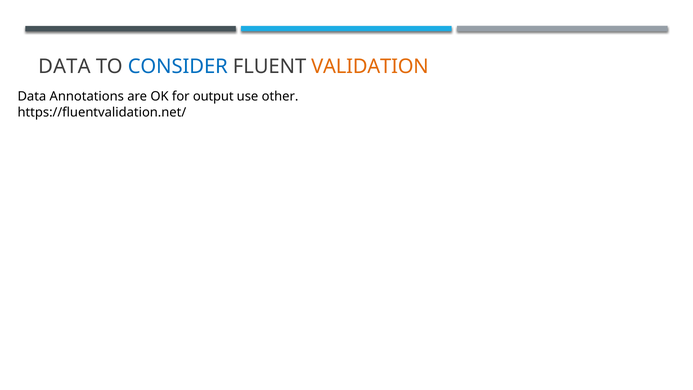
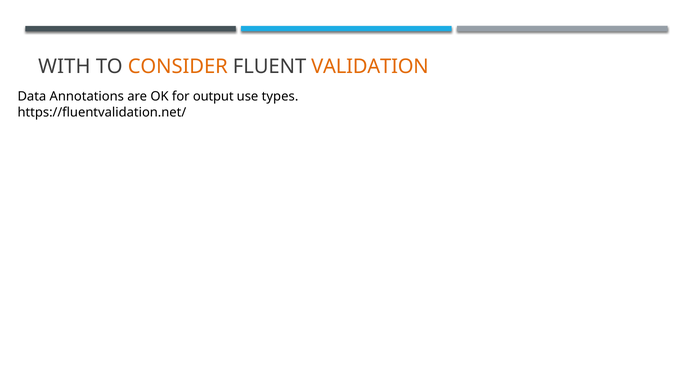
DATA: DATA -> WITH (64, 67)
CONSIDER colour: blue -> orange (178, 67)
other: other -> types (280, 97)
